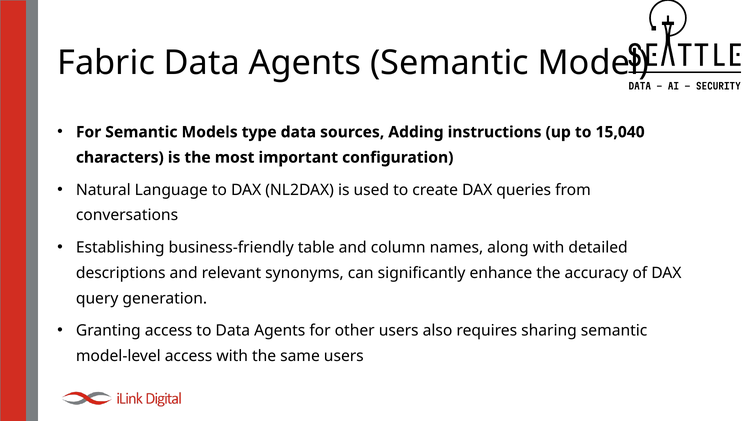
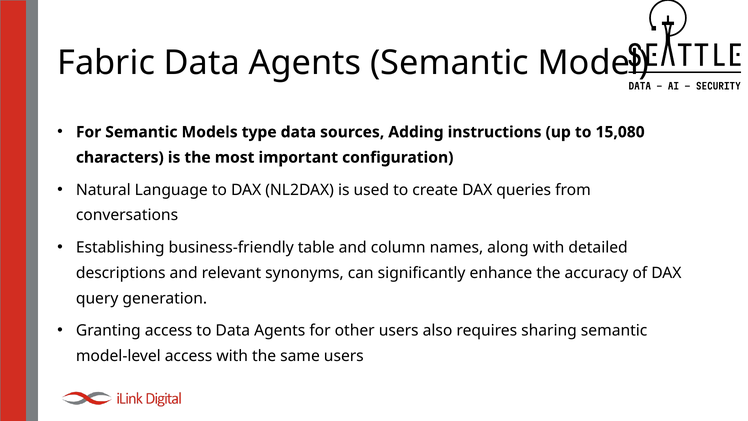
15,040: 15,040 -> 15,080 (620, 132)
